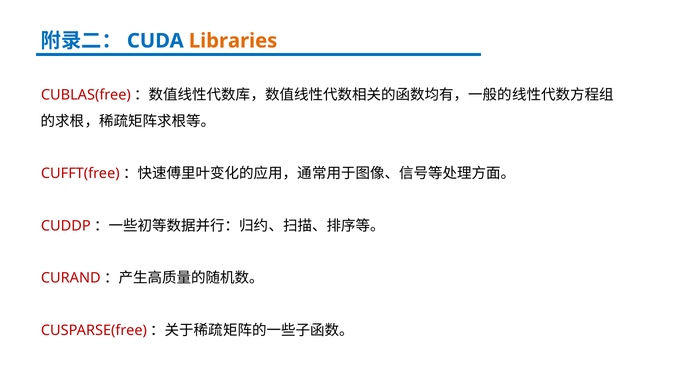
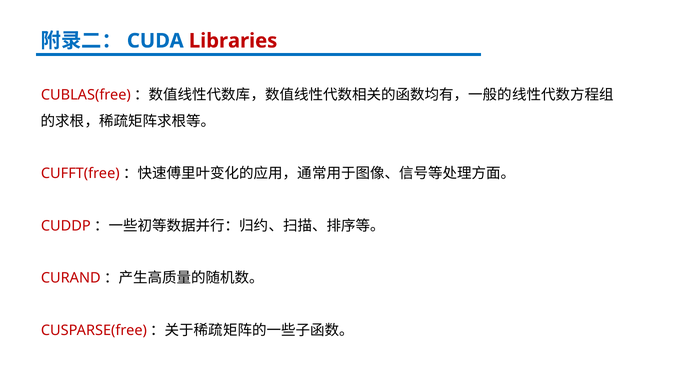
Libraries colour: orange -> red (233, 41)
